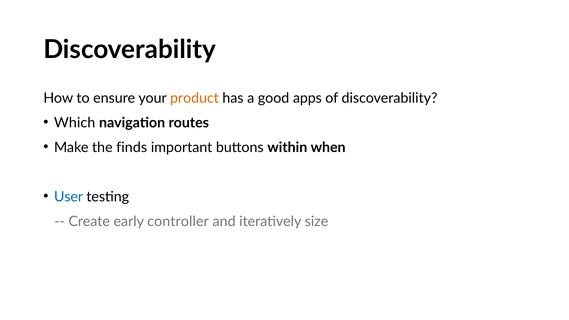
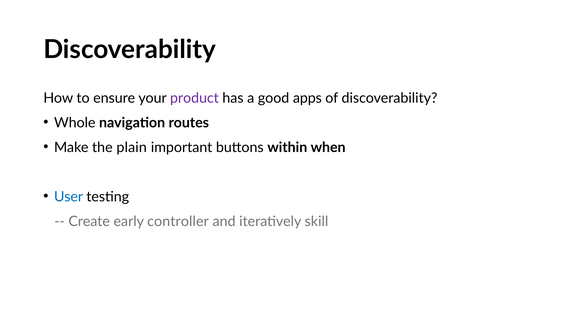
product colour: orange -> purple (194, 98)
Which: Which -> Whole (75, 123)
finds: finds -> plain (132, 147)
size: size -> skill (316, 221)
